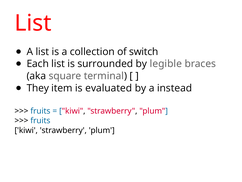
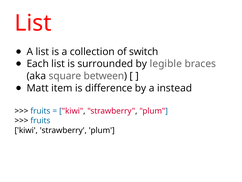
terminal: terminal -> between (104, 76)
They: They -> Matt (38, 88)
evaluated: evaluated -> difference (109, 88)
